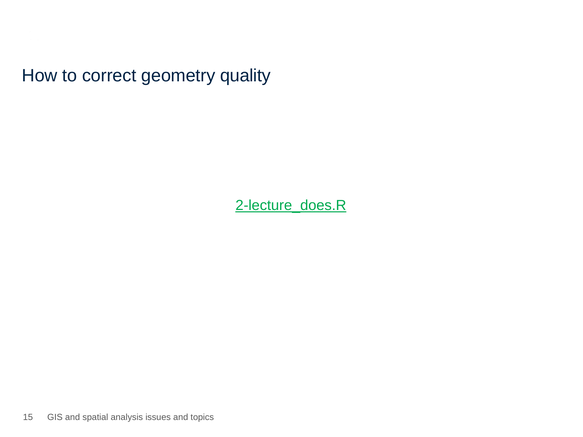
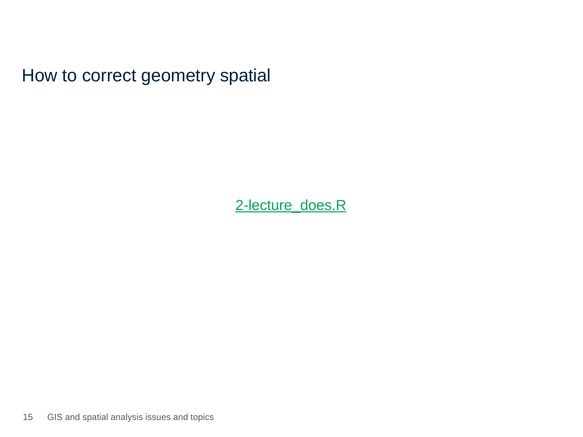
geometry quality: quality -> spatial (245, 76)
